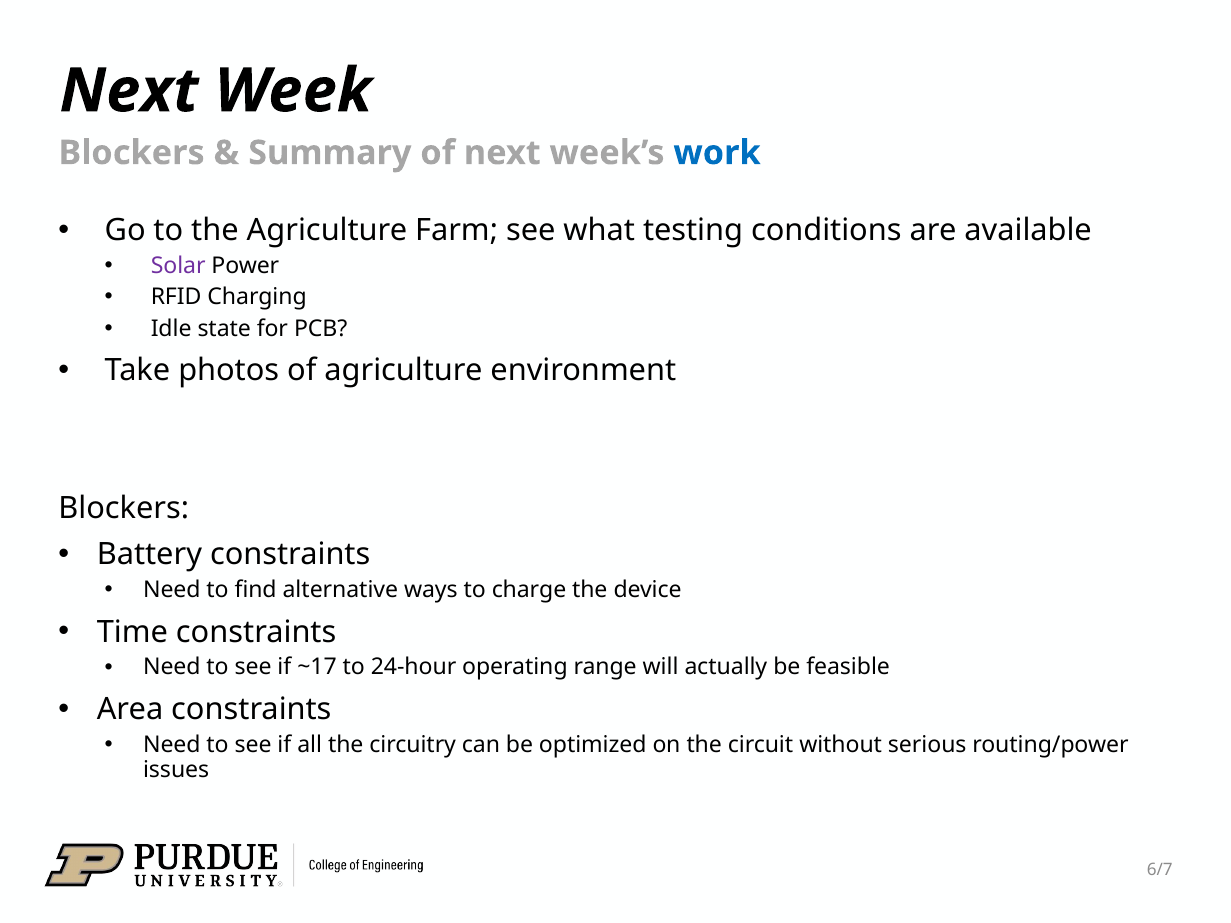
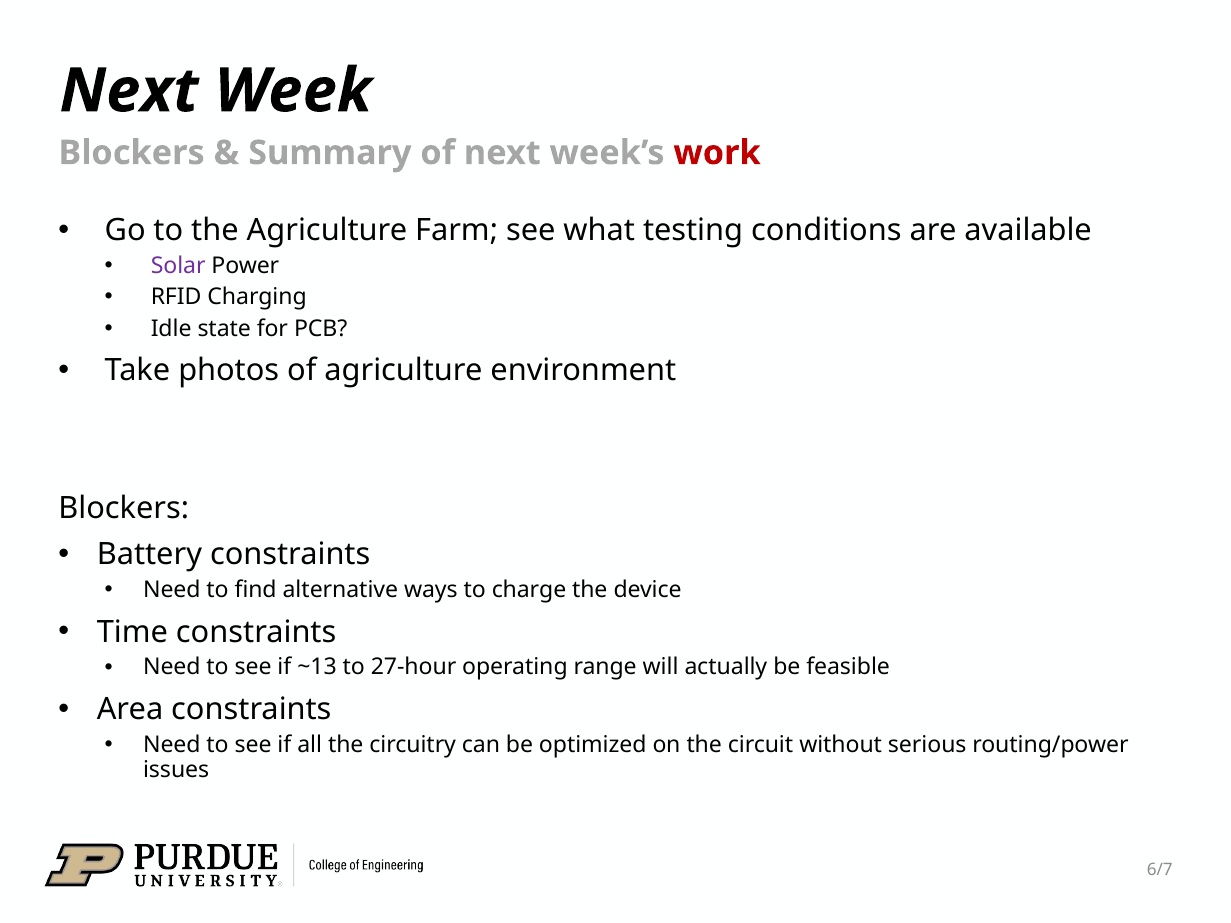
work colour: blue -> red (717, 153)
~17: ~17 -> ~13 (317, 668)
24-hour: 24-hour -> 27-hour (414, 668)
